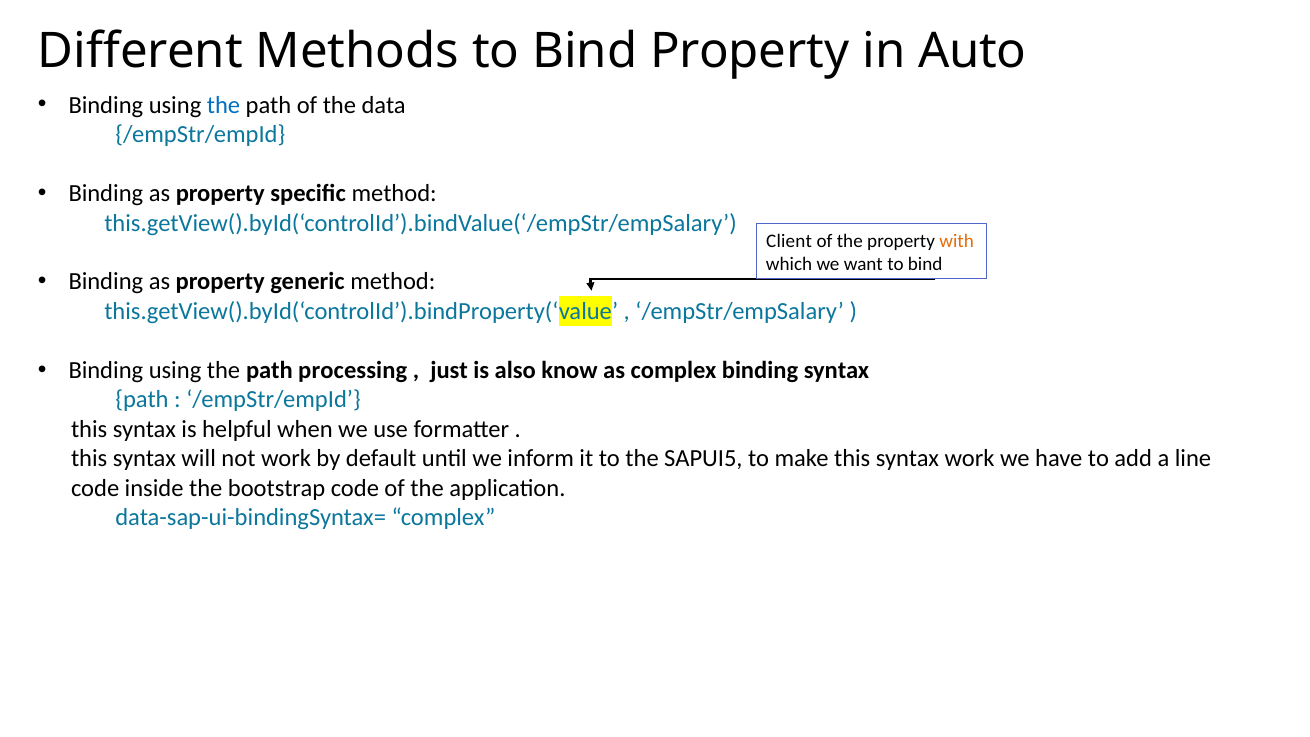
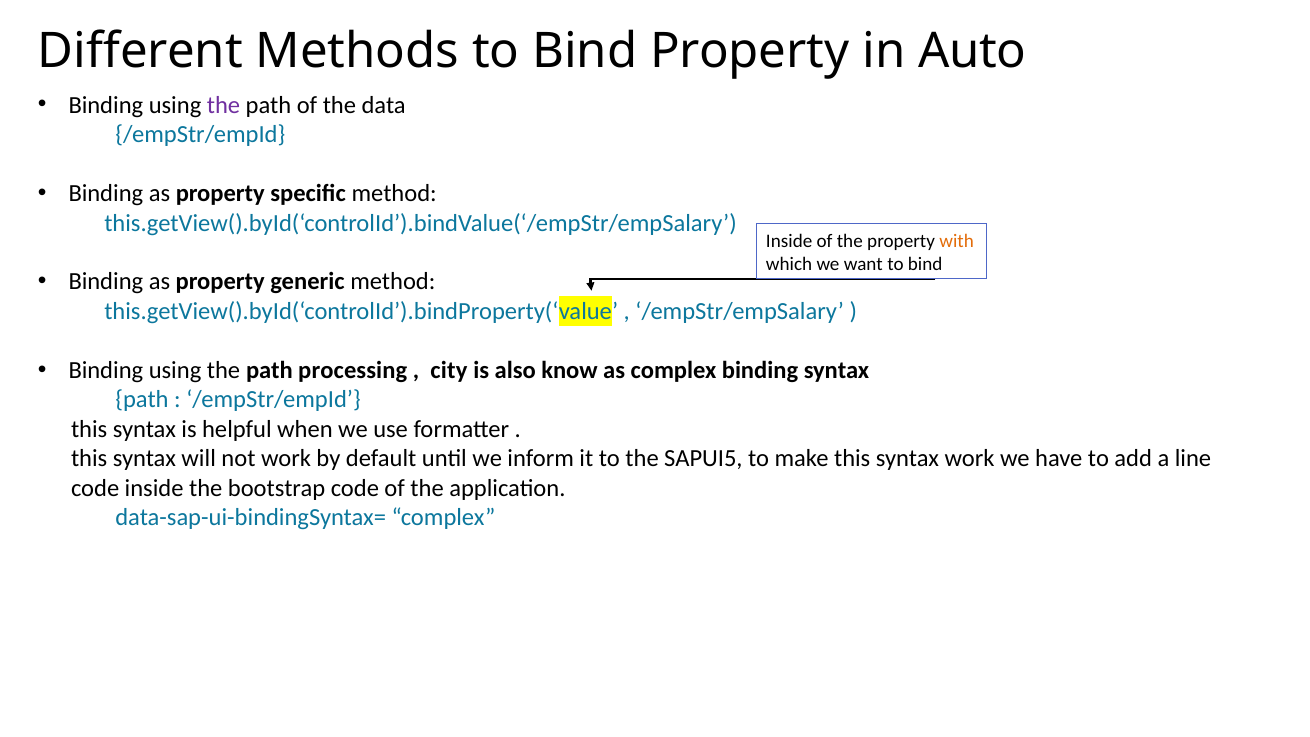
the colour: blue -> purple (223, 105)
Client: Client -> Inside (789, 241)
just: just -> city (449, 370)
